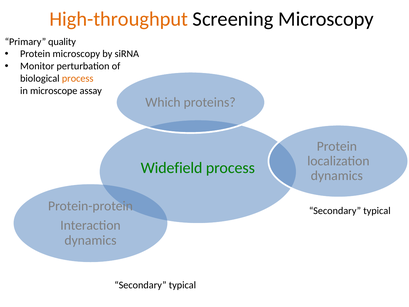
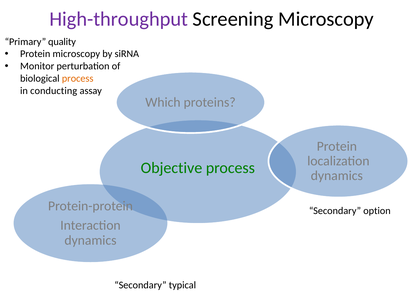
High-throughput colour: orange -> purple (119, 19)
microscope: microscope -> conducting (54, 91)
Widefield: Widefield -> Objective (171, 168)
typical: typical -> option (377, 211)
